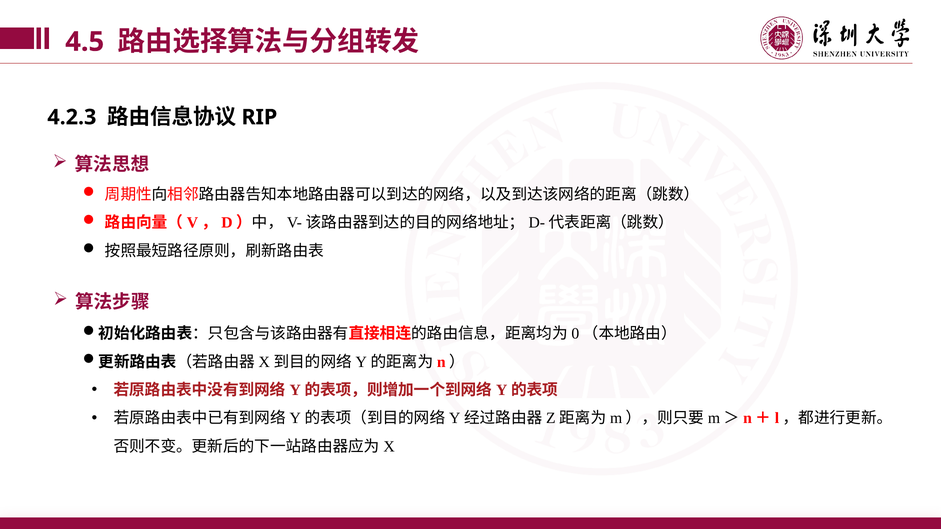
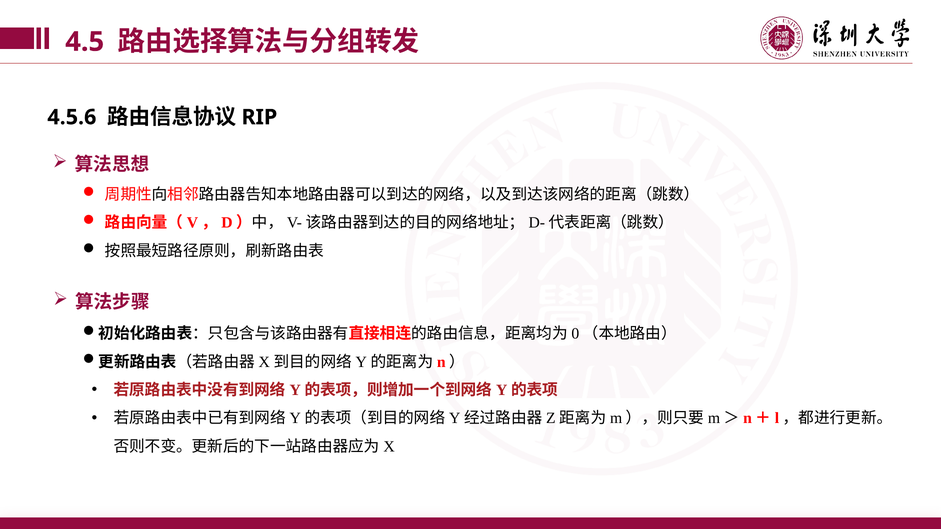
4.2.3: 4.2.3 -> 4.5.6 (72, 117)
